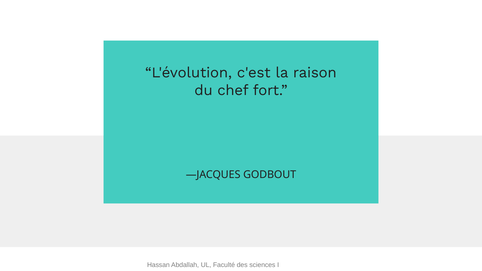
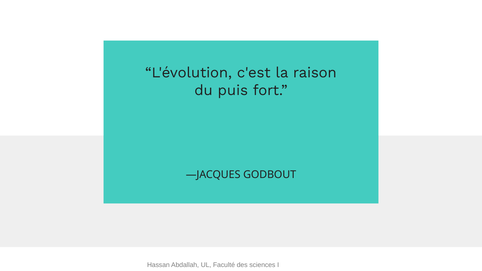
chef: chef -> puis (233, 90)
